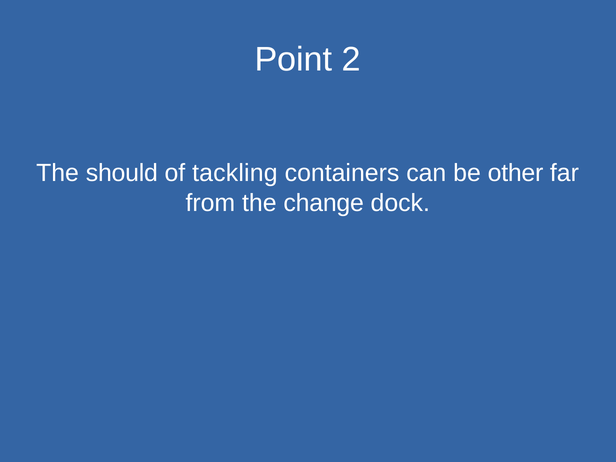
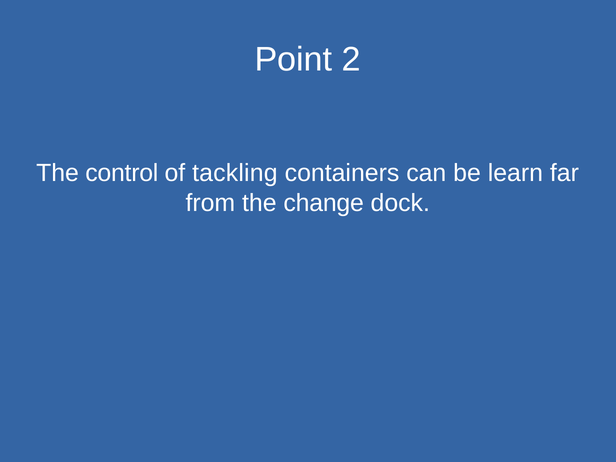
should: should -> control (122, 173)
other: other -> learn (515, 173)
